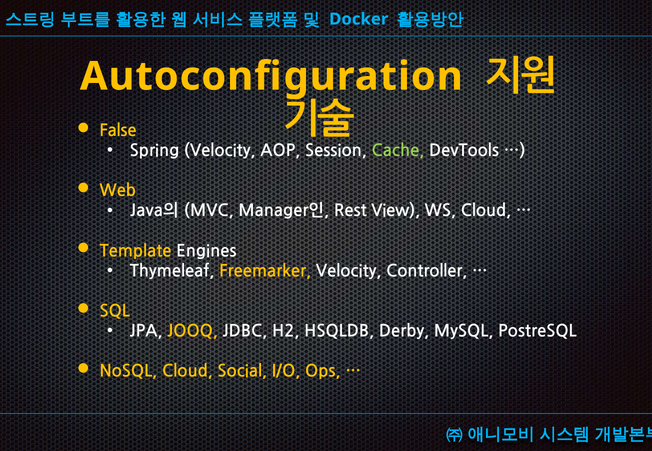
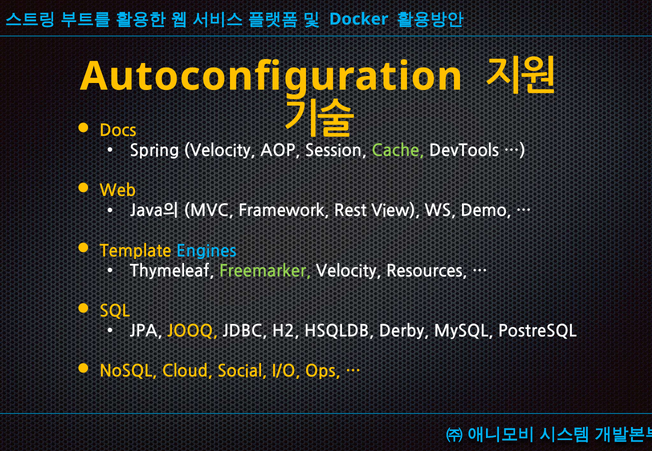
False: False -> Docs (118, 131)
Manager인: Manager인 -> Framework (284, 211)
WS Cloud: Cloud -> Demo (486, 211)
Engines colour: white -> light blue (206, 251)
Freemarker colour: yellow -> light green (265, 271)
Controller: Controller -> Resources (427, 271)
